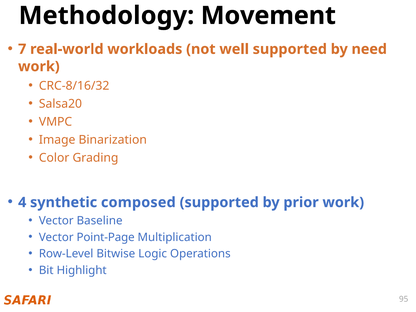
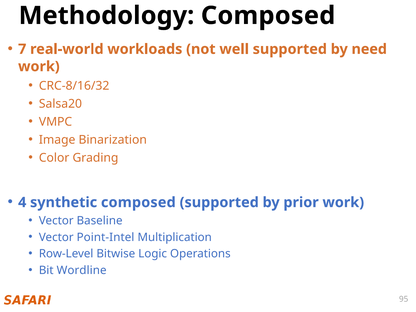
Methodology Movement: Movement -> Composed (268, 16)
Point-Page: Point-Page -> Point-Intel (106, 237)
Highlight: Highlight -> Wordline (82, 270)
